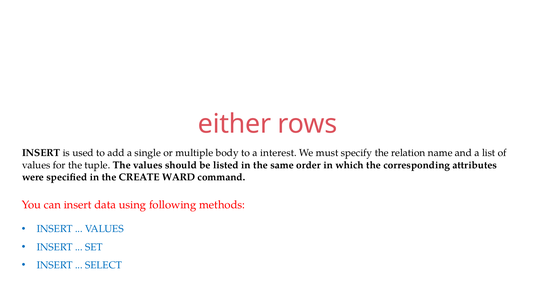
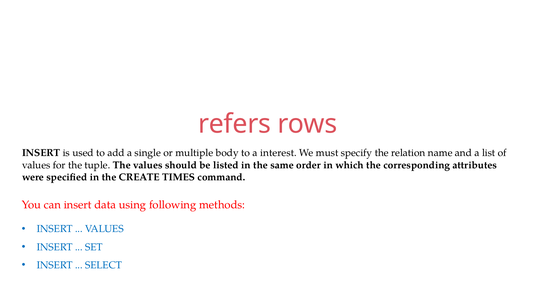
either: either -> refers (235, 124)
WARD: WARD -> TIMES (179, 177)
